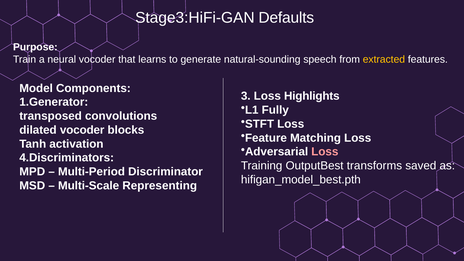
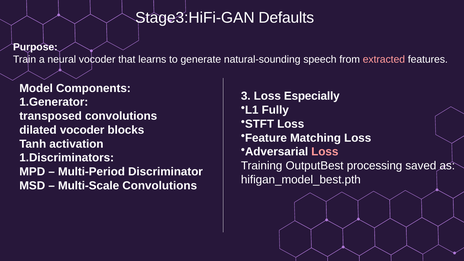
extracted colour: yellow -> pink (384, 59)
Highlights: Highlights -> Especially (312, 96)
4.Discriminators: 4.Discriminators -> 1.Discriminators (67, 158)
transforms: transforms -> processing (375, 166)
Multi-Scale Representing: Representing -> Convolutions (160, 186)
